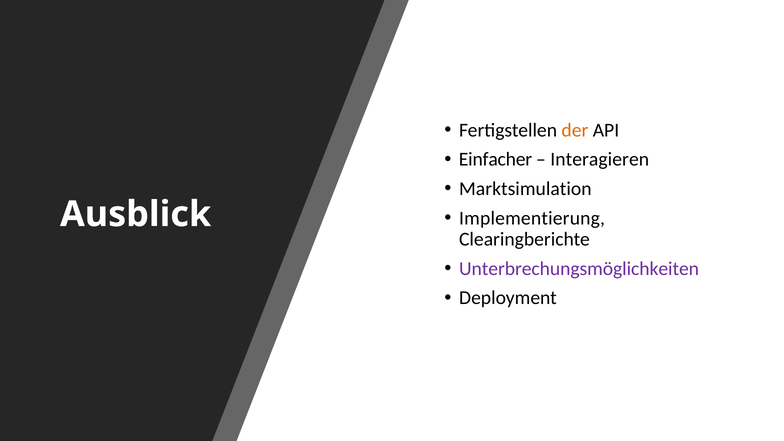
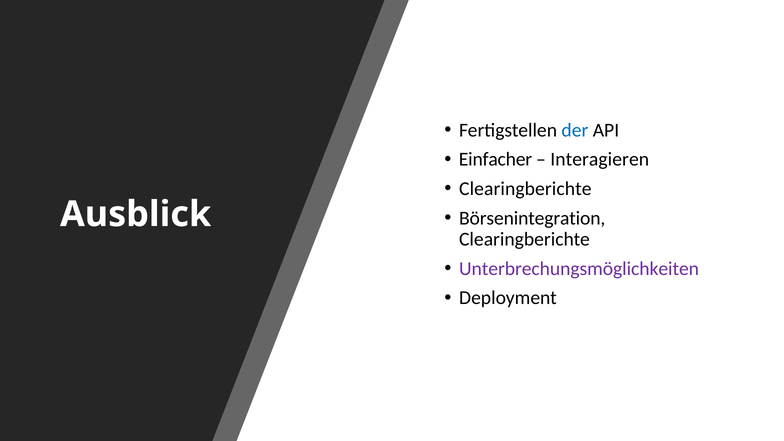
der colour: orange -> blue (575, 130)
Marktsimulation: Marktsimulation -> Clearingberichte (525, 189)
Implementierung: Implementierung -> Börsenintegration (532, 218)
